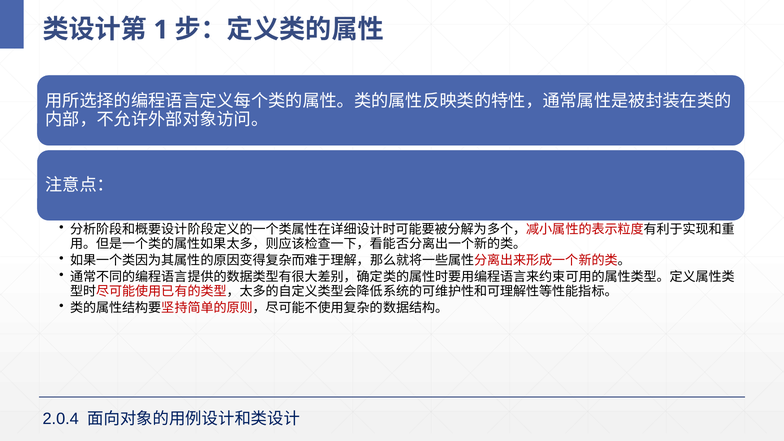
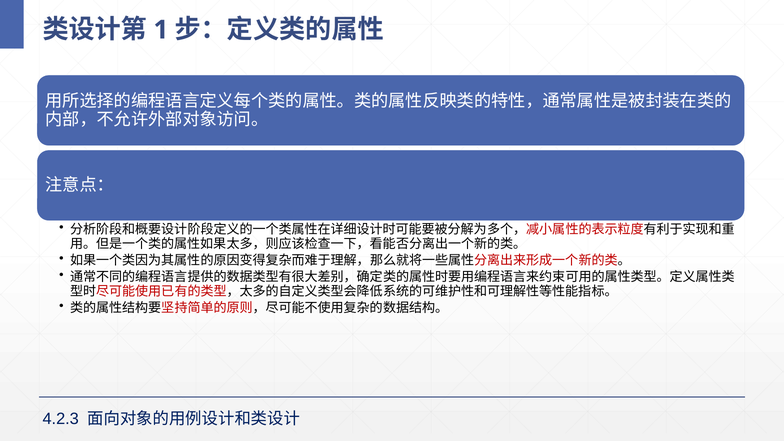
2.0.4: 2.0.4 -> 4.2.3 (61, 419)
